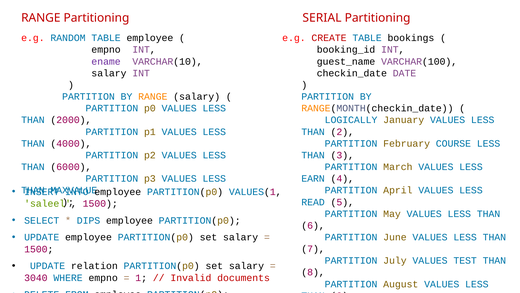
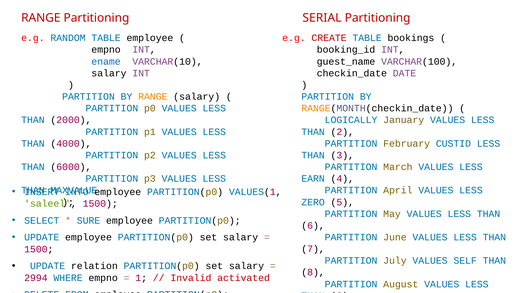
ename colour: purple -> blue (106, 61)
COURSE: COURSE -> CUSTID (453, 143)
READ: READ -> ZERO (313, 202)
DIPS: DIPS -> SURE (89, 220)
TEST: TEST -> SELF (465, 260)
3040: 3040 -> 2994 (36, 277)
documents: documents -> activated (244, 277)
